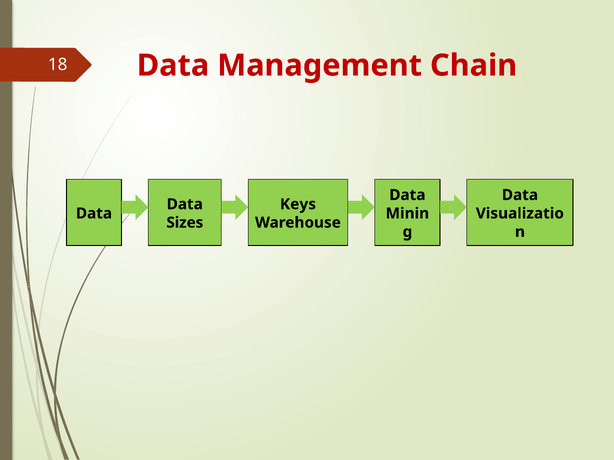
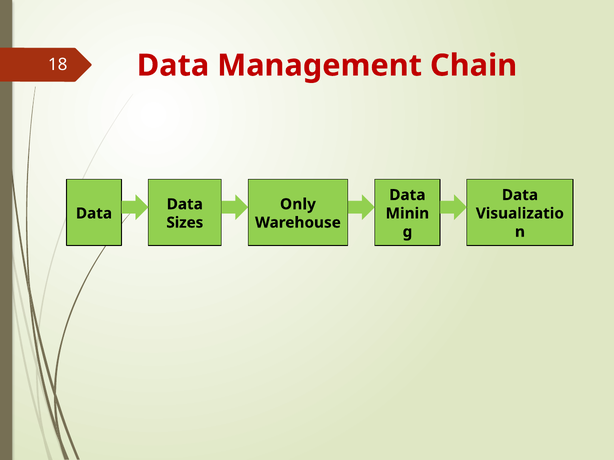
Keys: Keys -> Only (298, 204)
